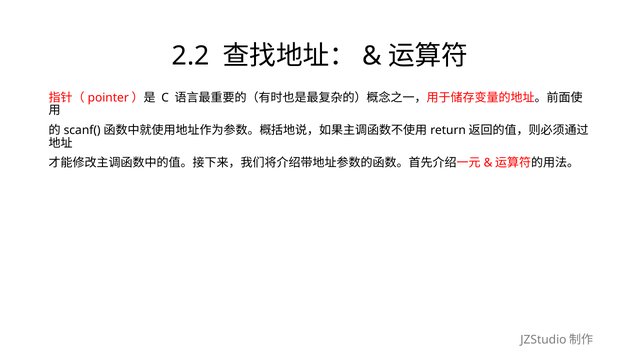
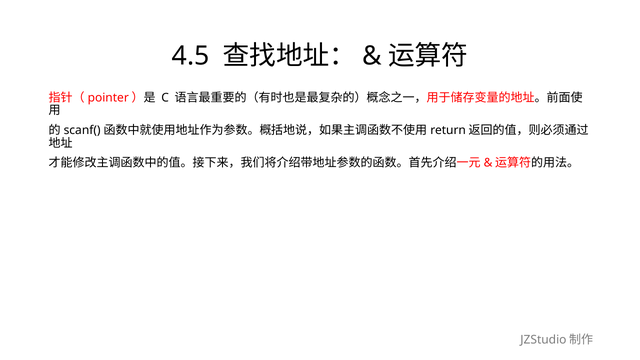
2.2: 2.2 -> 4.5 (191, 56)
